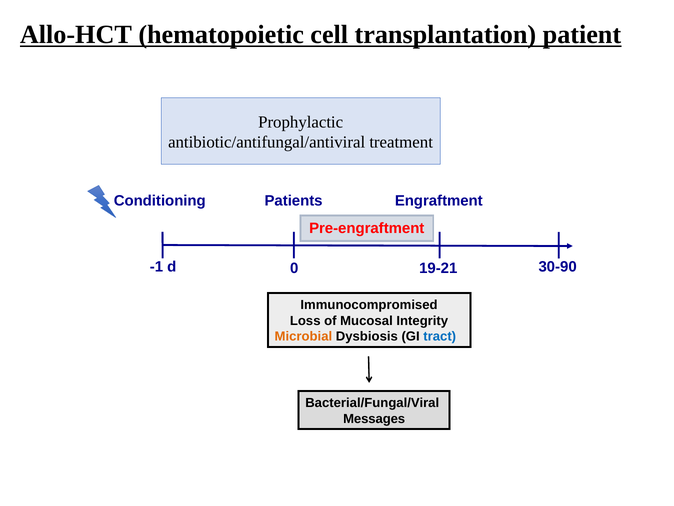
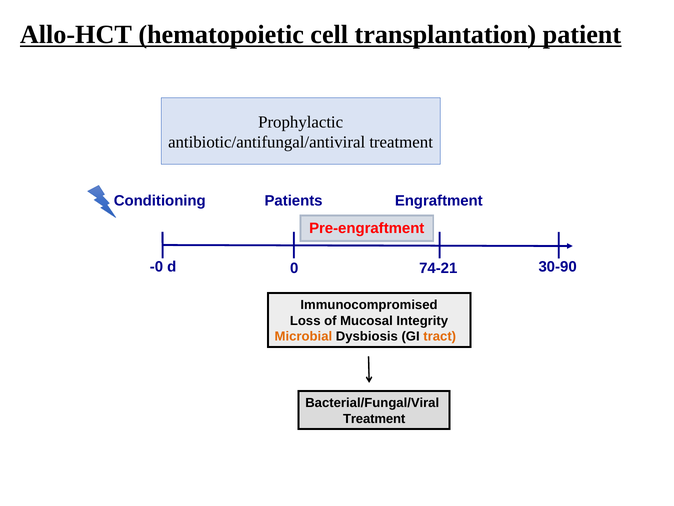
-1: -1 -> -0 (156, 266)
19-21: 19-21 -> 74-21 (438, 268)
tract colour: blue -> orange (440, 336)
Messages: Messages -> Treatment (374, 418)
